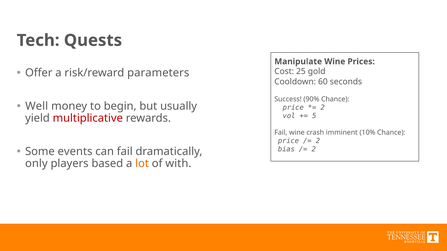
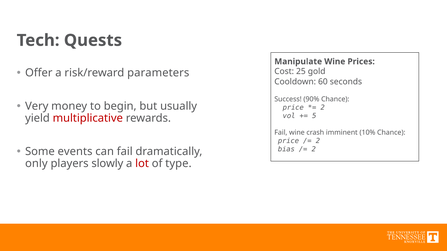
Well: Well -> Very (37, 106)
based: based -> slowly (107, 164)
lot colour: orange -> red (142, 164)
with: with -> type (178, 164)
